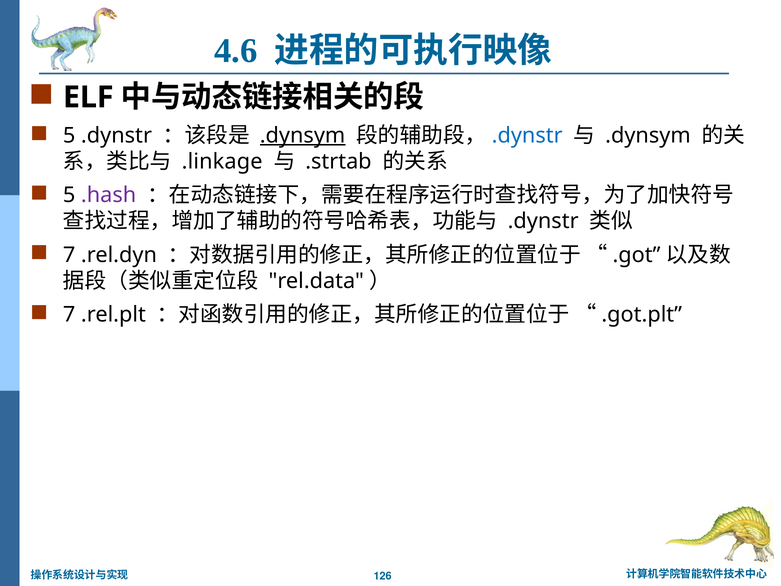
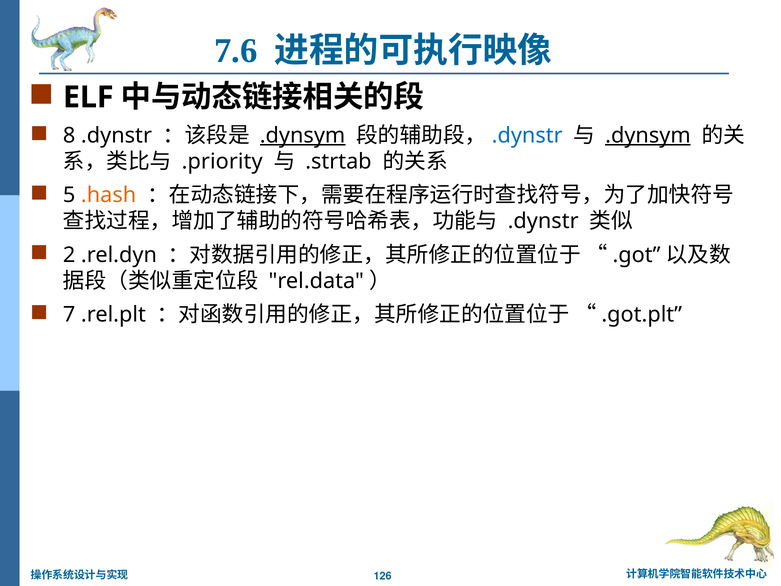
4.6: 4.6 -> 7.6 (236, 51)
5: 5 -> 8 (69, 135)
.dynsym underline: none -> present (648, 135)
.linkage: .linkage -> .priority (222, 161)
.hash colour: purple -> orange (109, 195)
7: 7 -> 2 (69, 255)
